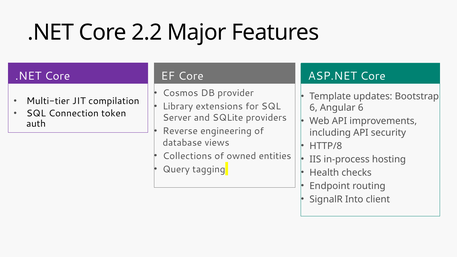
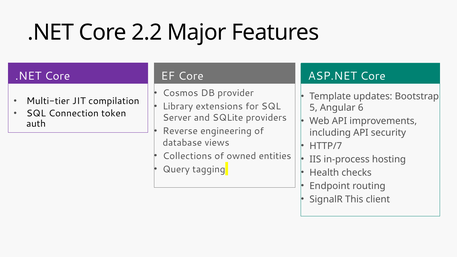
6: 6 -> 5 (313, 108)
HTTP/8: HTTP/8 -> HTTP/7 (326, 146)
Into: Into -> This (354, 199)
